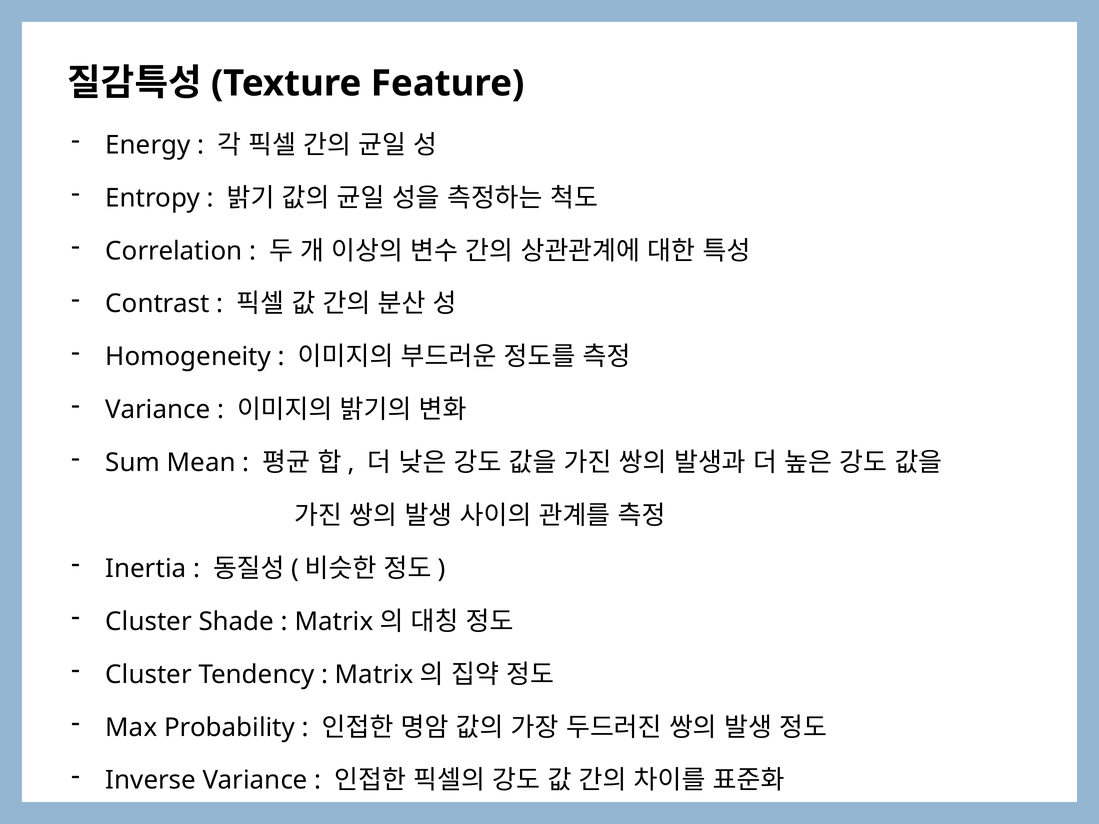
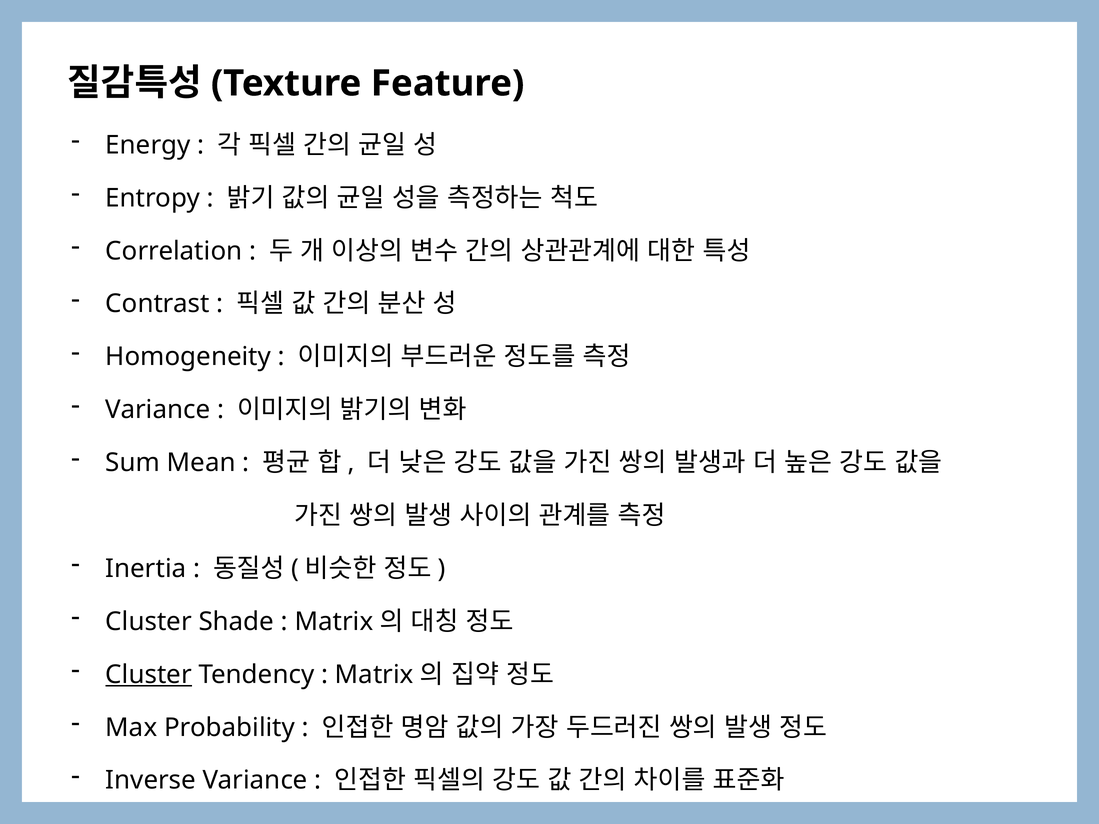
Cluster underline: none -> present (149, 675)
